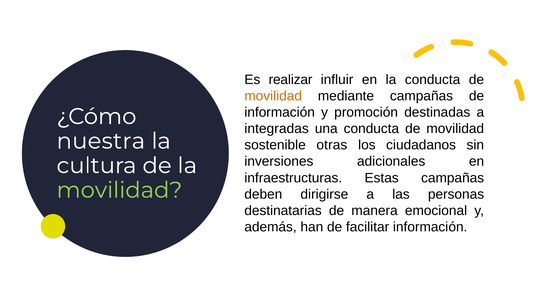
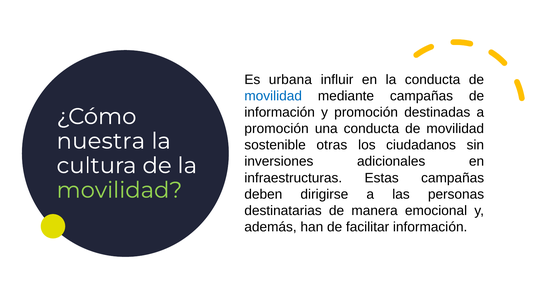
realizar: realizar -> urbana (290, 80)
movilidad colour: orange -> blue (273, 96)
integradas: integradas -> promoción (277, 129)
